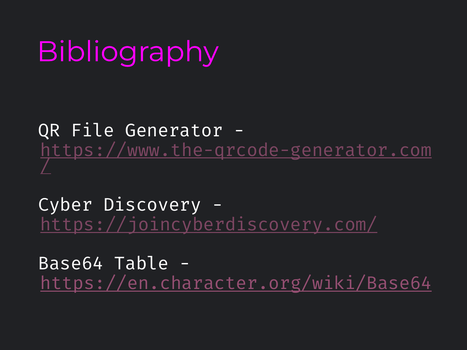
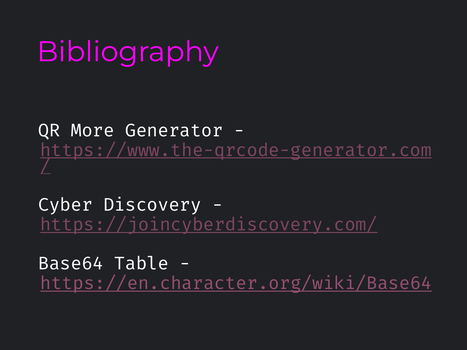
File: File -> More (93, 131)
